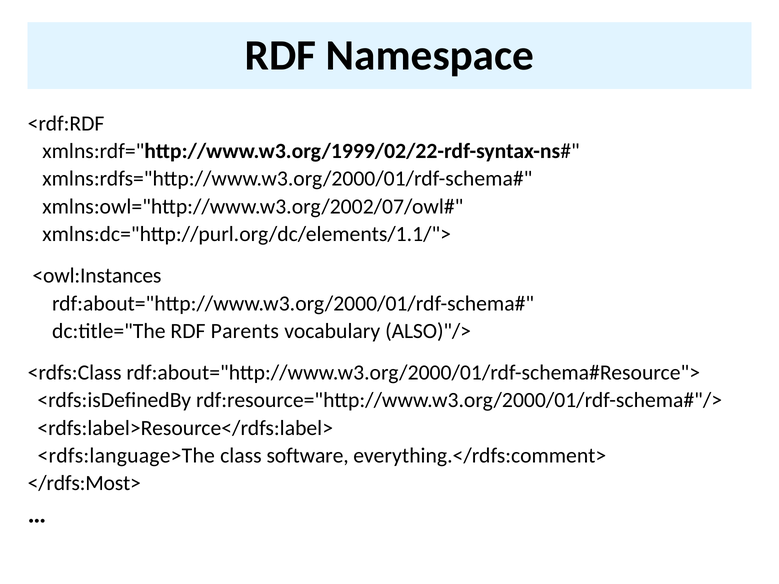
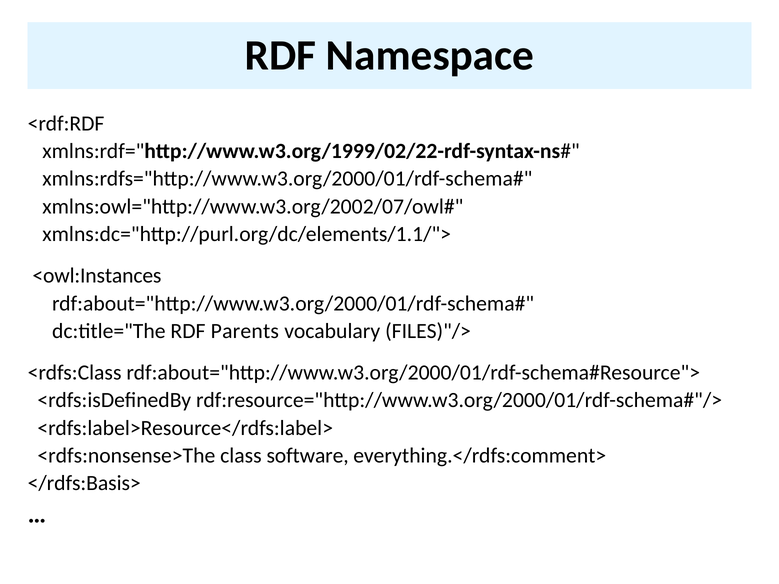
ALSO)"/>: ALSO)"/> -> FILES)"/> (428, 331)
<rdfs:language>The: <rdfs:language>The -> <rdfs:nonsense>The (126, 456)
</rdfs:Most>: </rdfs:Most> -> </rdfs:Basis> (84, 484)
